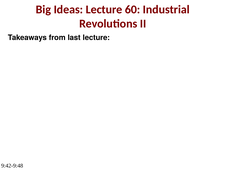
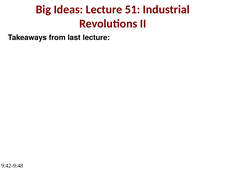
60: 60 -> 51 (132, 9)
